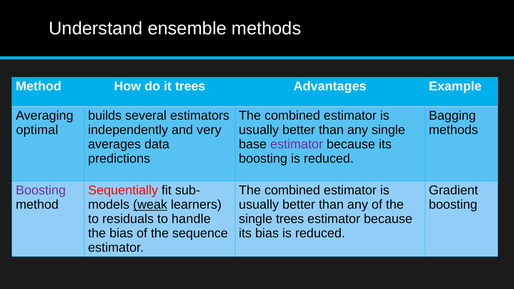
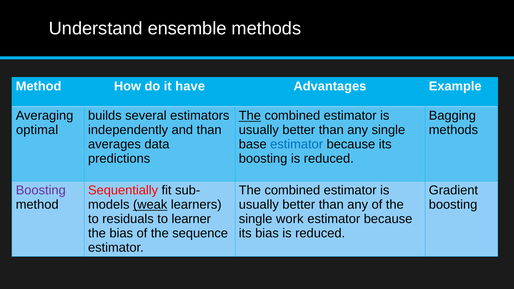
it trees: trees -> have (190, 86)
The underline: none -> present (250, 116)
and very: very -> than (209, 130)
estimator colour: purple -> blue (297, 144)
handle: handle -> learner (191, 219)
single trees: trees -> work (290, 219)
